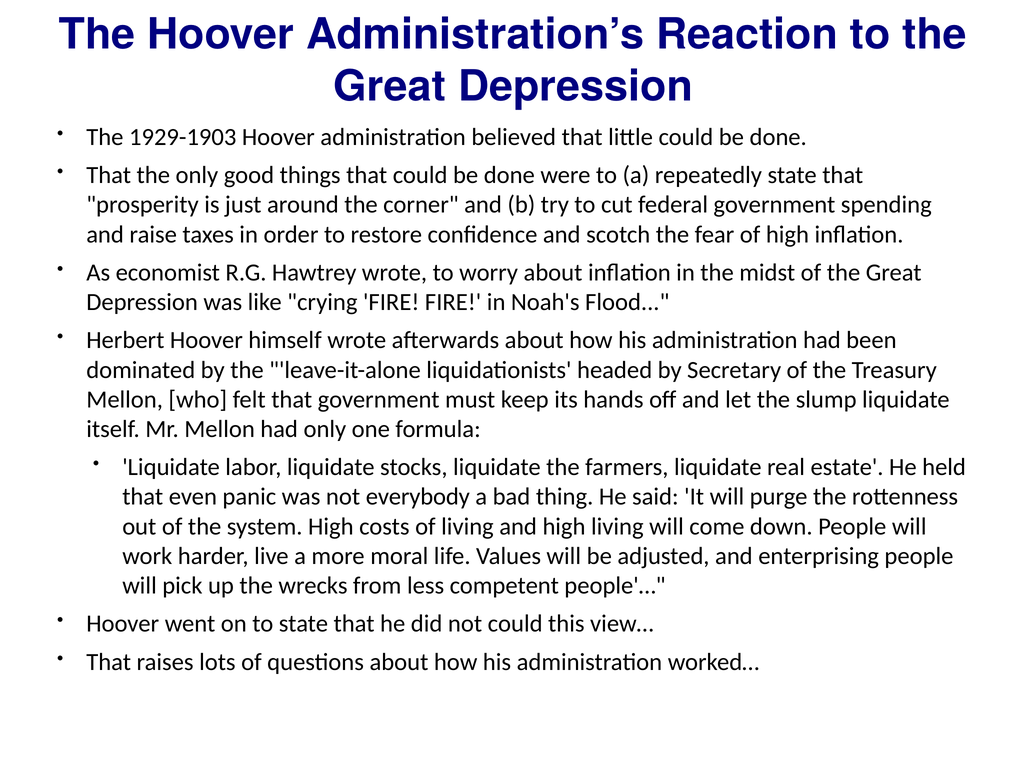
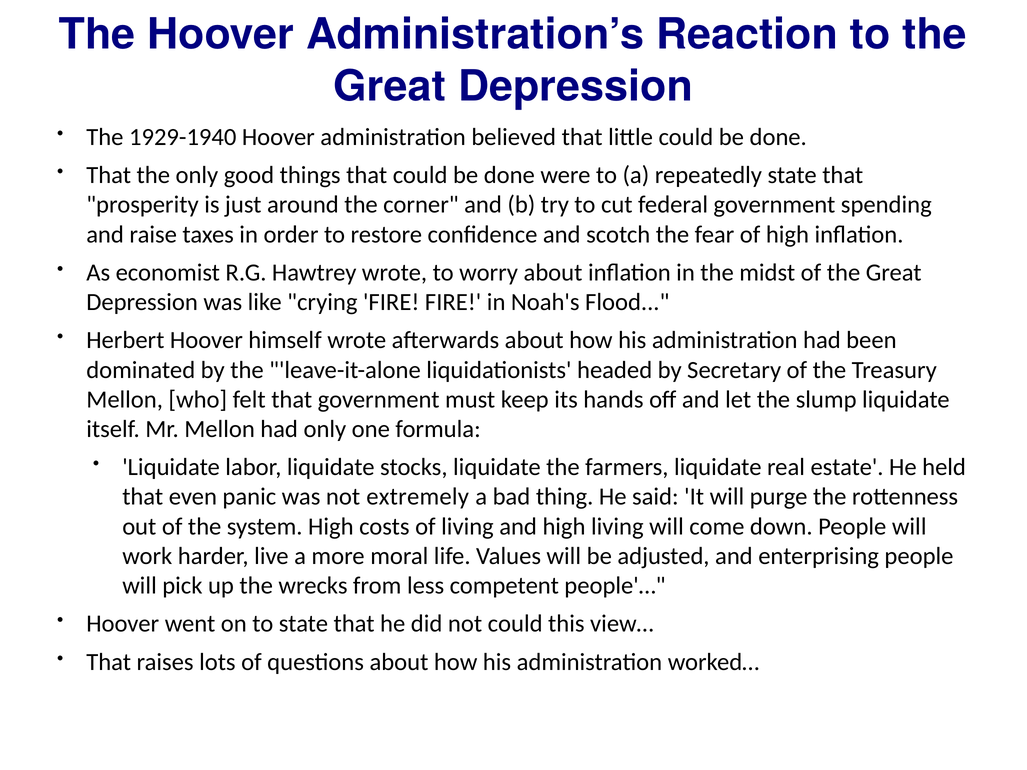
1929-1903: 1929-1903 -> 1929-1940 (183, 137)
everybody: everybody -> extremely (418, 497)
